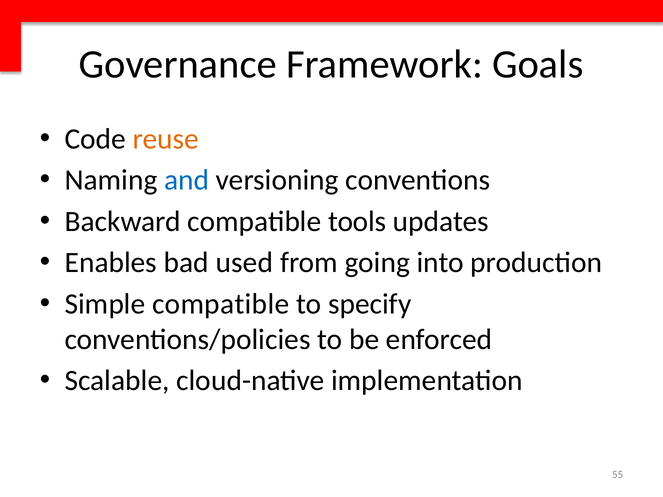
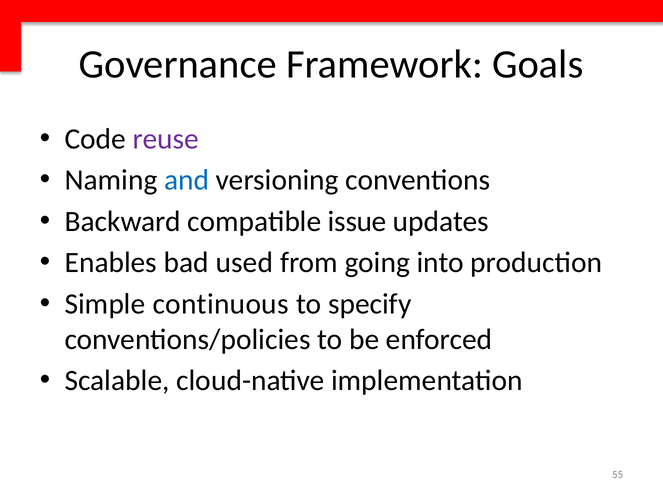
reuse colour: orange -> purple (166, 139)
tools: tools -> issue (357, 222)
Simple compatible: compatible -> continuous (221, 304)
